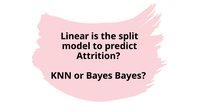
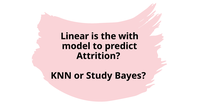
split: split -> with (128, 36)
or Bayes: Bayes -> Study (99, 76)
